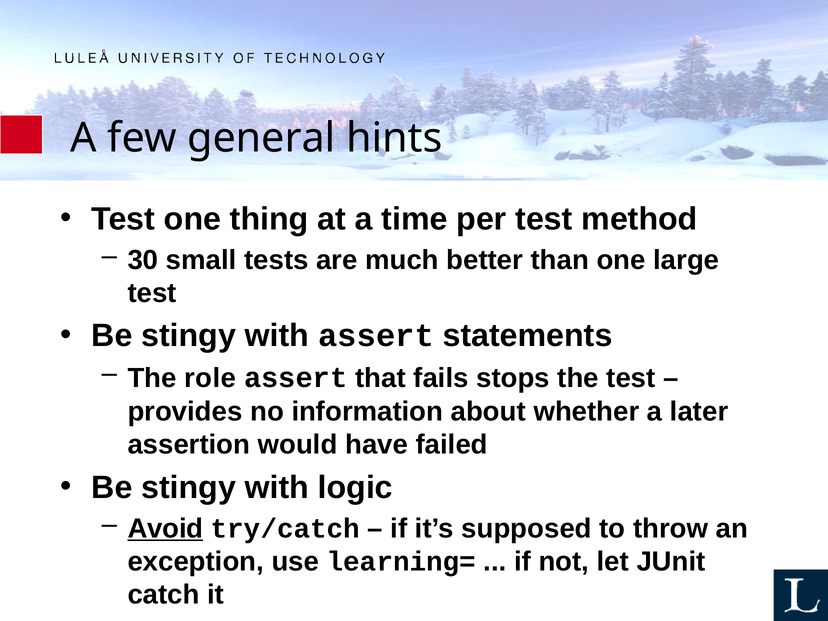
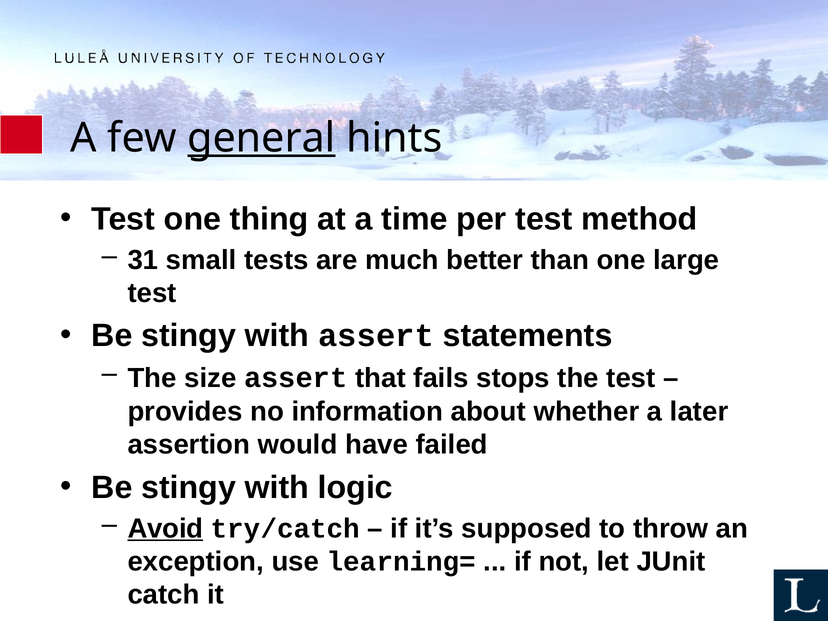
general underline: none -> present (261, 138)
30: 30 -> 31 (143, 260)
role: role -> size (210, 378)
